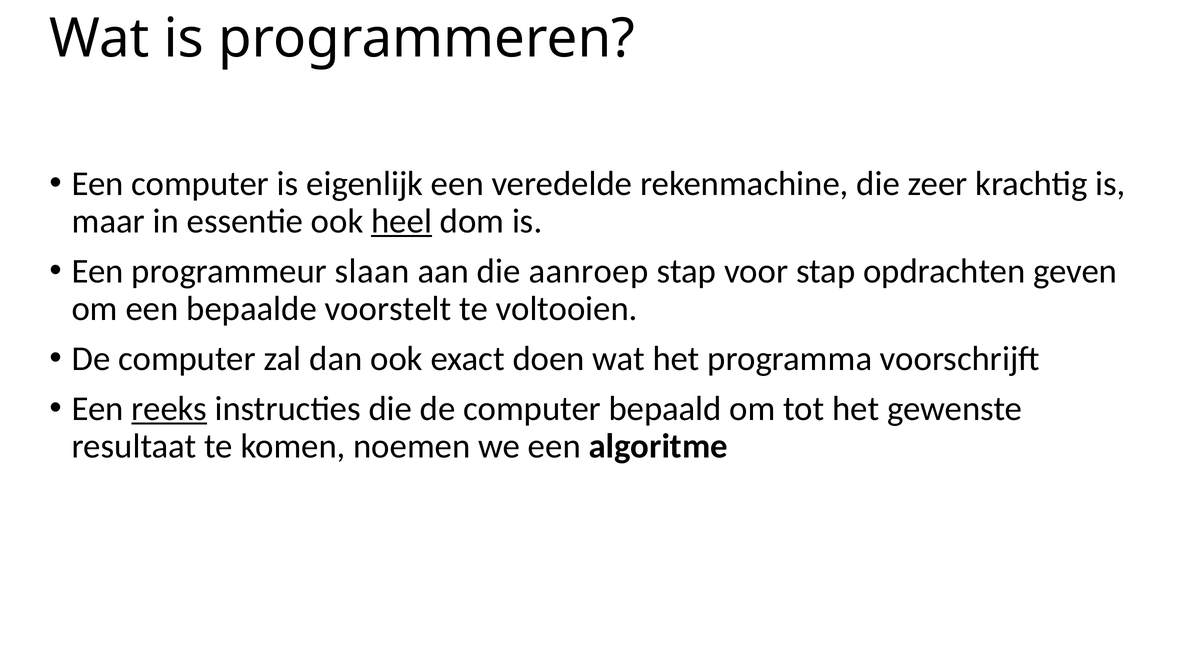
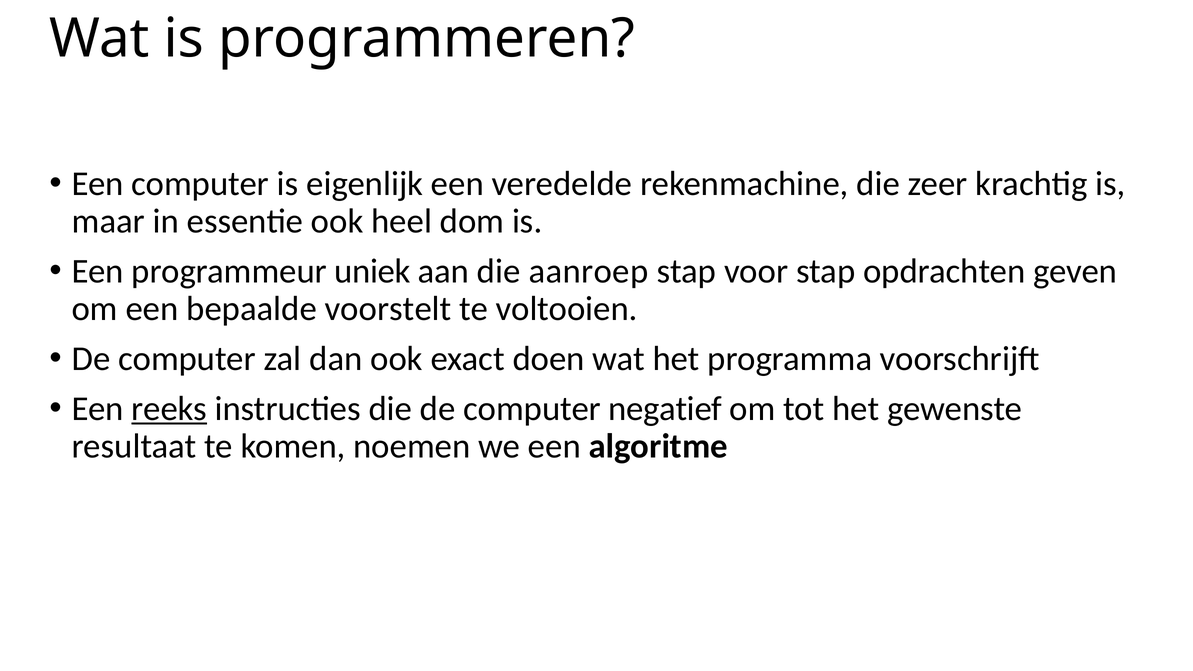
heel underline: present -> none (402, 221)
slaan: slaan -> uniek (373, 271)
bepaald: bepaald -> negatief (665, 409)
